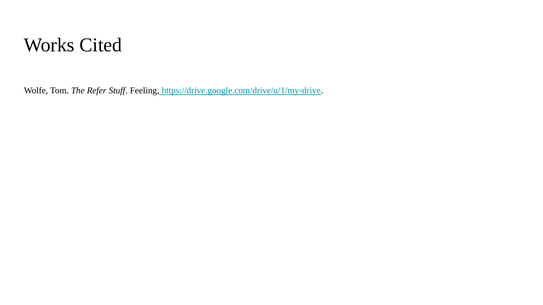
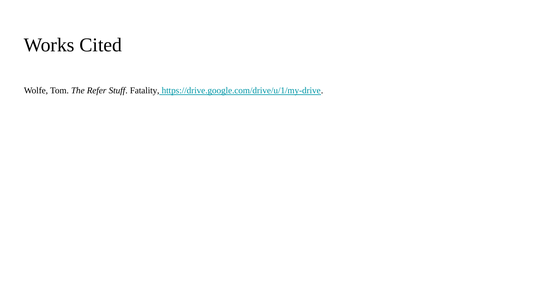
Feeling: Feeling -> Fatality (145, 91)
